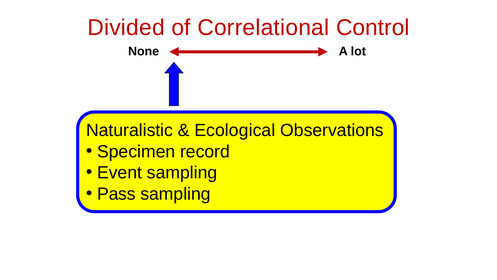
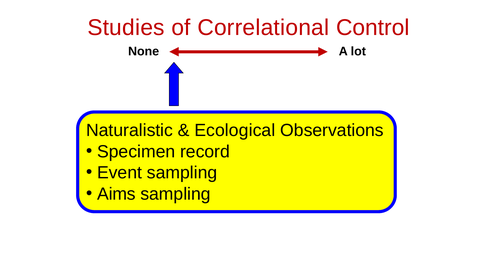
Divided: Divided -> Studies (126, 27)
Pass: Pass -> Aims (116, 194)
